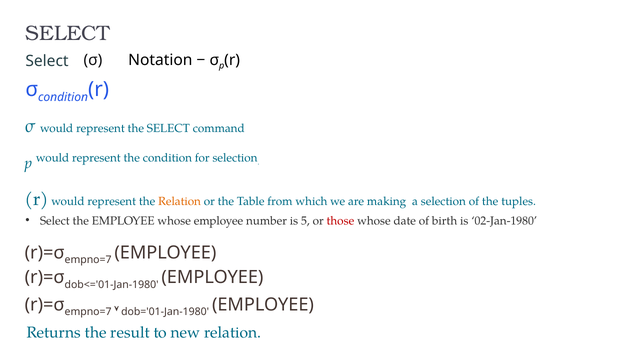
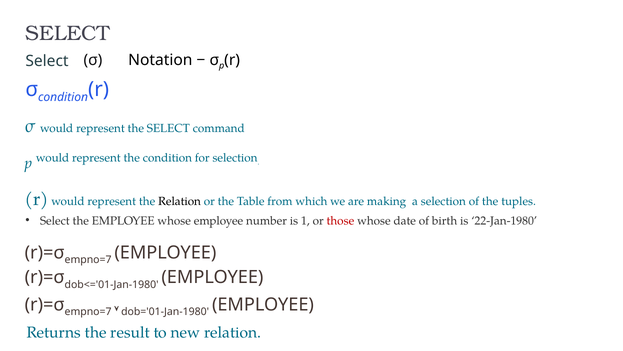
Relation colour: orange -> black (180, 201)
5: 5 -> 1 (305, 220)
02-Jan-1980: 02-Jan-1980 -> 22-Jan-1980 (504, 220)
